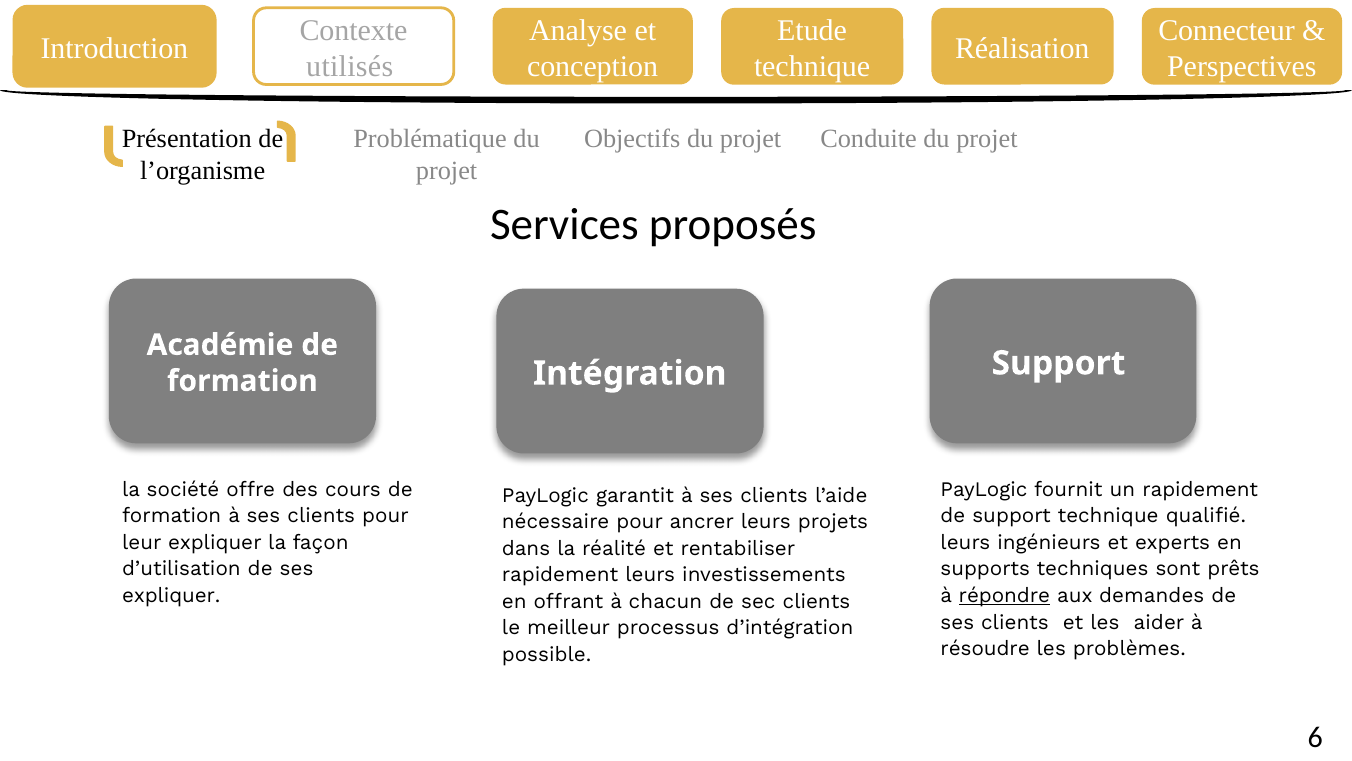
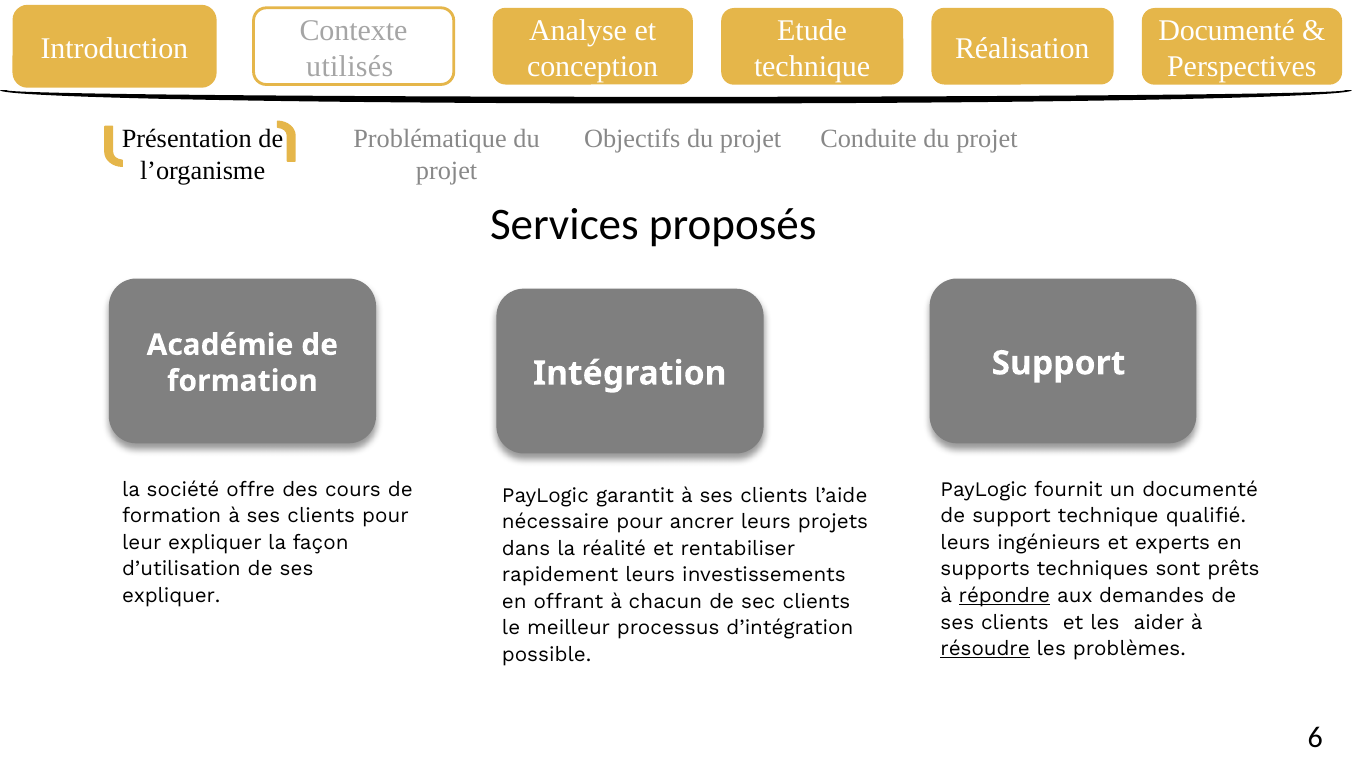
Connecteur: Connecteur -> Documenté (1227, 30)
un rapidement: rapidement -> documenté (1200, 489)
résoudre underline: none -> present (985, 648)
